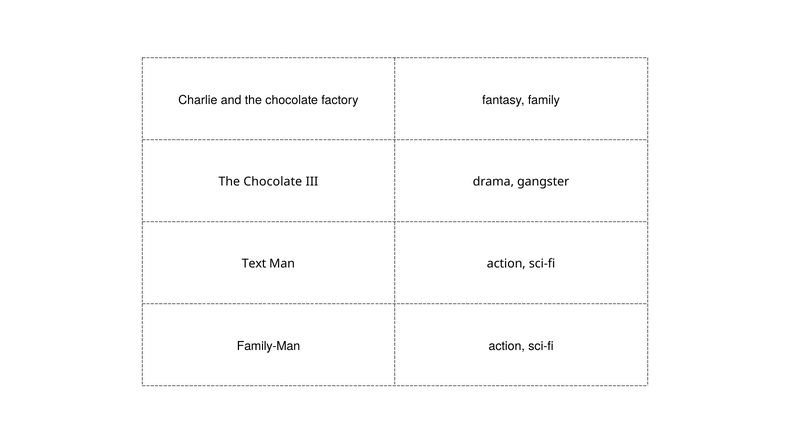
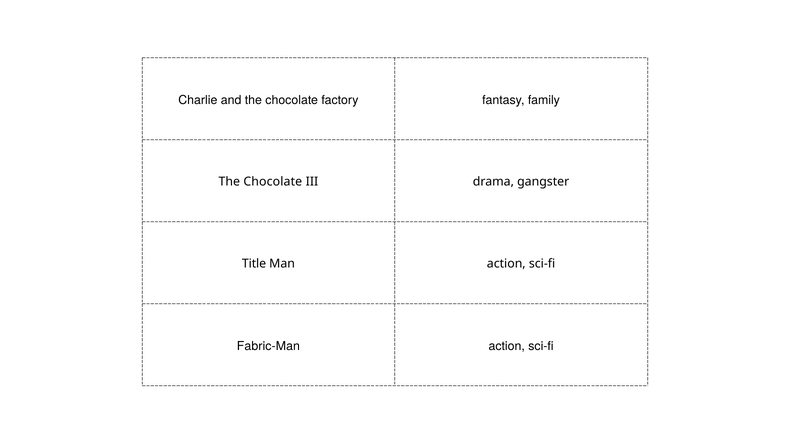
Text: Text -> Title (254, 264)
Family-Man: Family-Man -> Fabric-Man (268, 346)
